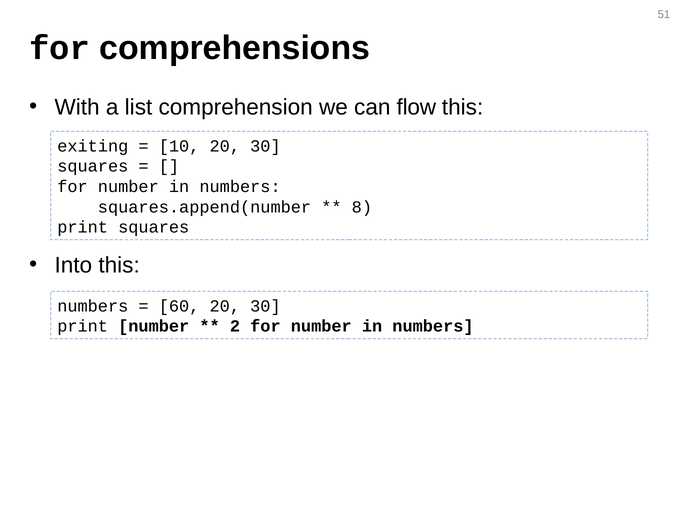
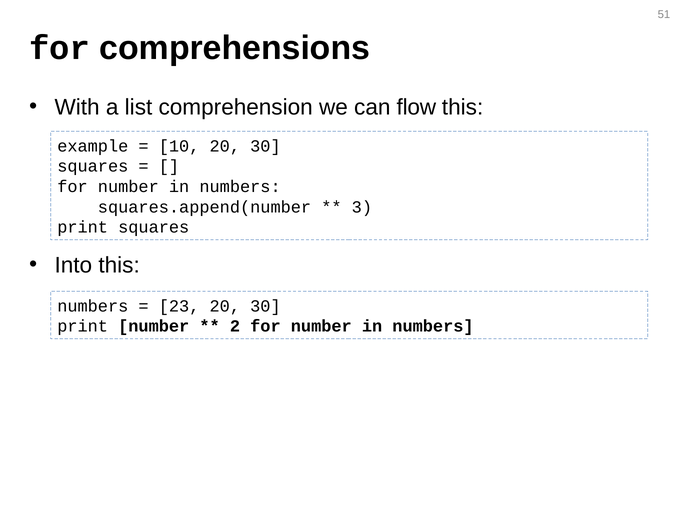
exiting: exiting -> example (93, 146)
8: 8 -> 3 (362, 207)
60: 60 -> 23 (179, 306)
